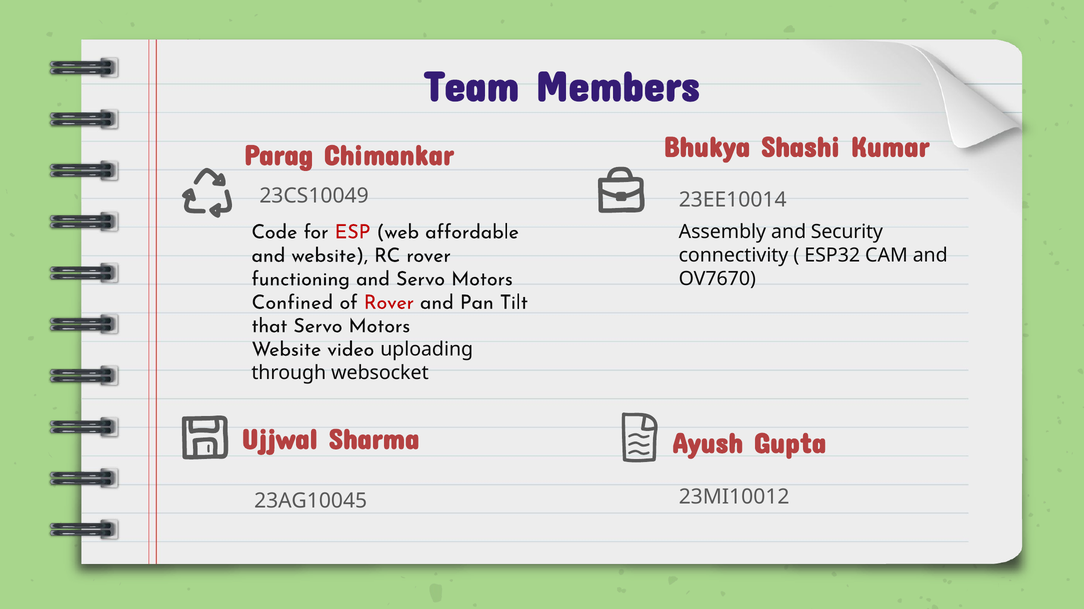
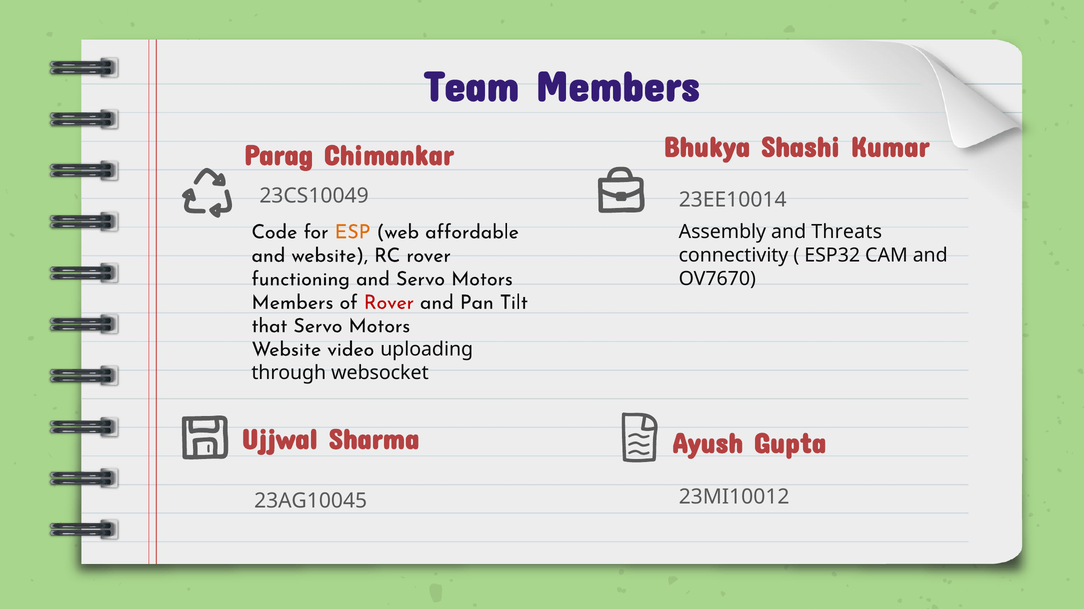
ESP colour: red -> orange (352, 232)
Security: Security -> Threats (847, 232)
Confined: Confined -> Members (292, 303)
